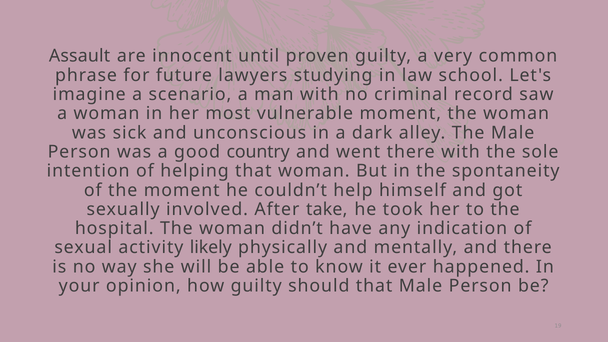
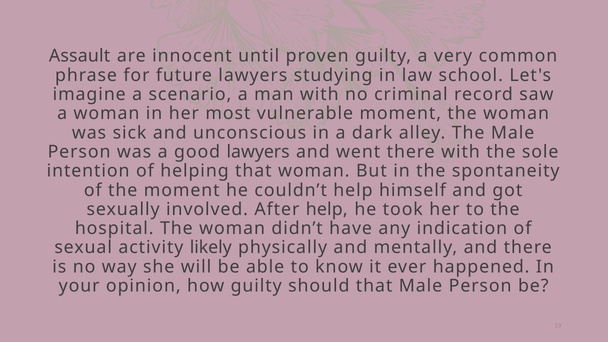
good country: country -> lawyers (258, 152)
After take: take -> help (327, 209)
